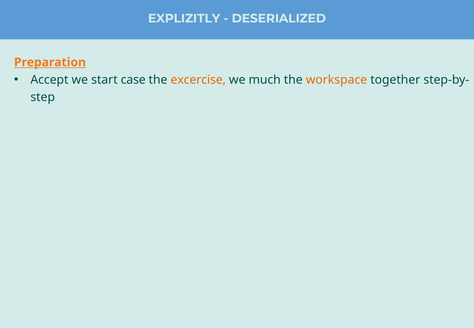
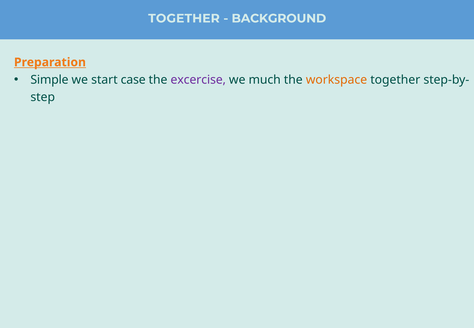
EXPLIZITLY: EXPLIZITLY -> TOGETHER (184, 18)
DESERIALIZED: DESERIALIZED -> BACKGROUND (279, 18)
Accept: Accept -> Simple (49, 80)
excercise colour: orange -> purple (198, 80)
